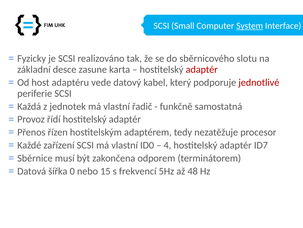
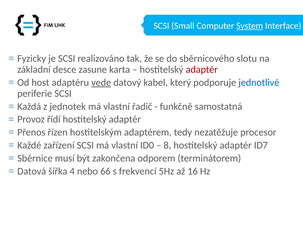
vede underline: none -> present (101, 82)
jednotlivé colour: red -> blue (259, 82)
4: 4 -> 8 (167, 145)
0: 0 -> 4 (72, 171)
15: 15 -> 66 (105, 171)
48: 48 -> 16 (193, 171)
